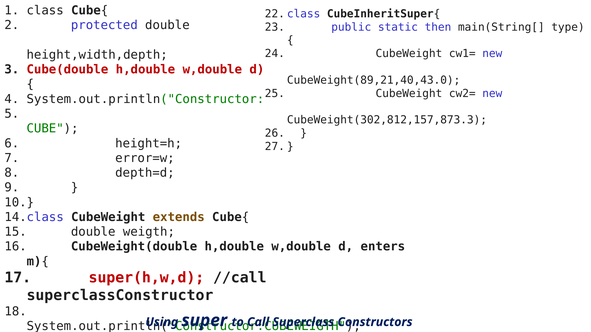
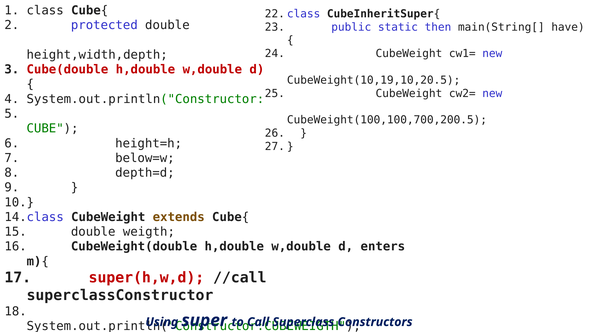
type: type -> have (568, 27)
CubeWeight(89,21,40,43.0: CubeWeight(89,21,40,43.0 -> CubeWeight(10,19,10,20.5 (374, 80)
CubeWeight(302,812,157,873.3: CubeWeight(302,812,157,873.3 -> CubeWeight(100,100,700,200.5 (387, 120)
error=w: error=w -> below=w (145, 158)
